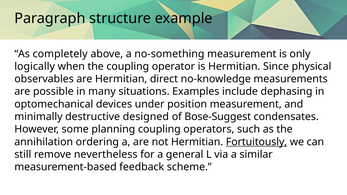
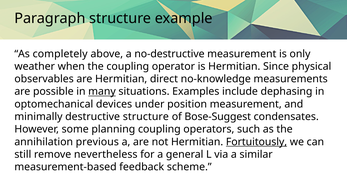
no-something: no-something -> no-destructive (169, 54)
logically: logically -> weather (35, 66)
many underline: none -> present (102, 92)
destructive designed: designed -> structure (146, 117)
ordering: ordering -> previous (97, 142)
